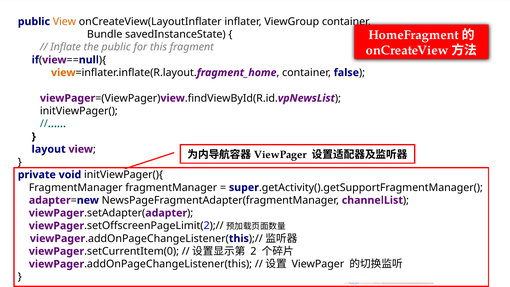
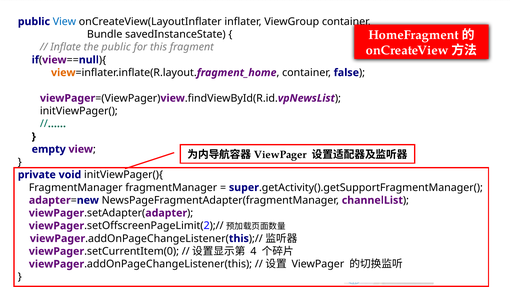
View colour: orange -> blue (64, 22)
layout: layout -> empty (49, 149)
2: 2 -> 4 (253, 251)
